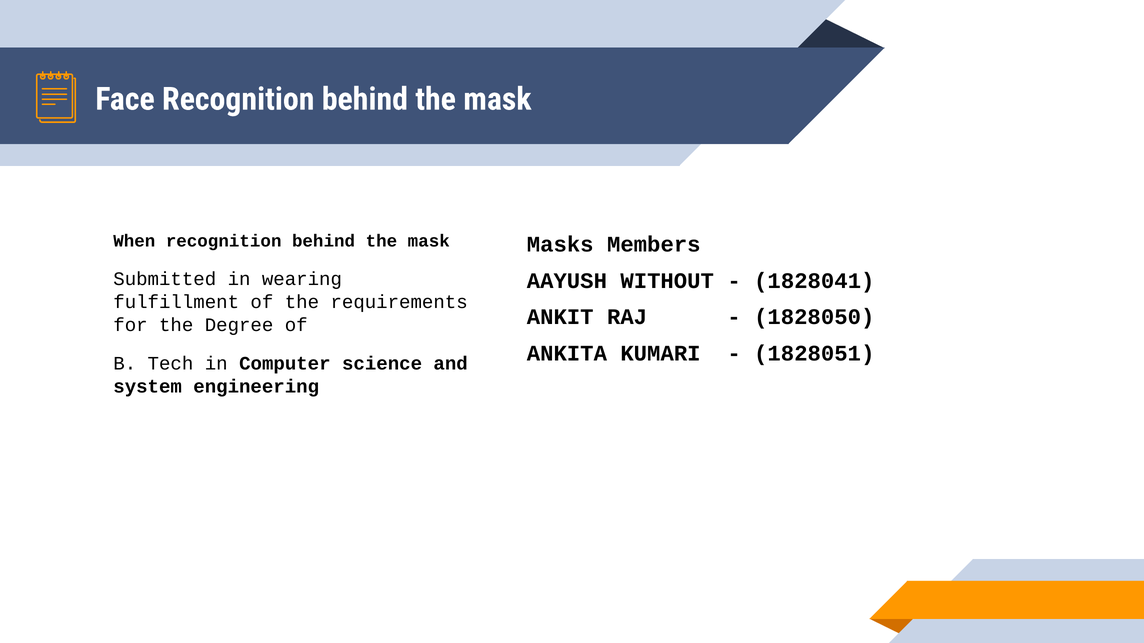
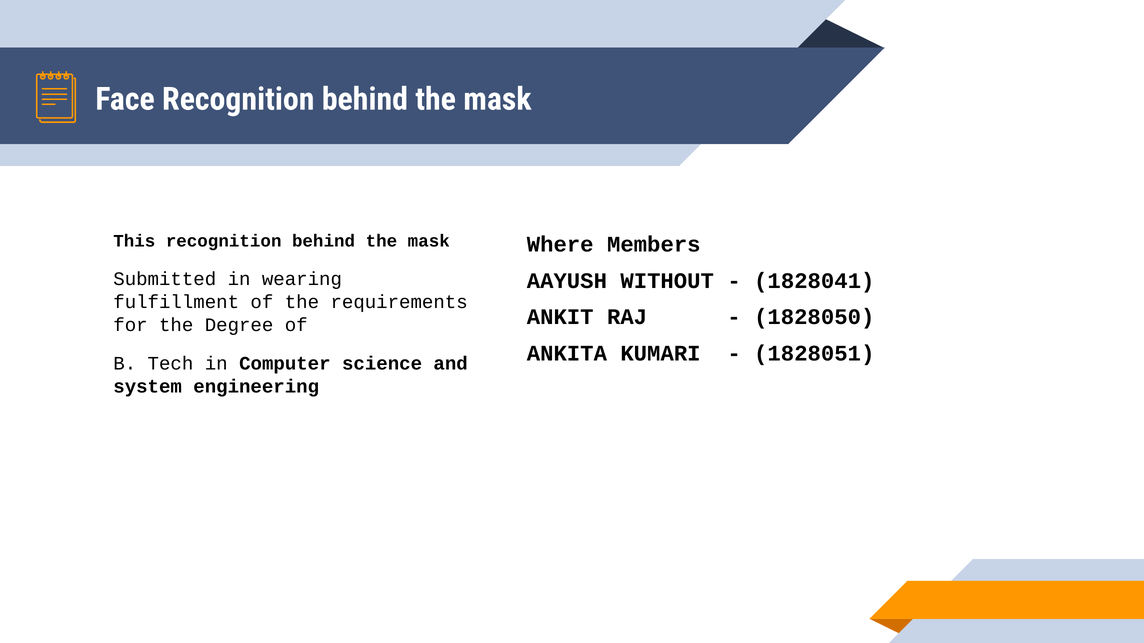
When: When -> This (134, 241)
Masks: Masks -> Where (560, 245)
